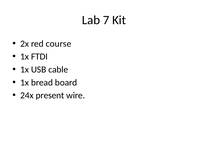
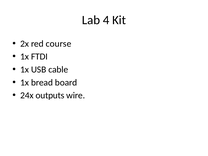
7: 7 -> 4 (106, 20)
present: present -> outputs (50, 95)
